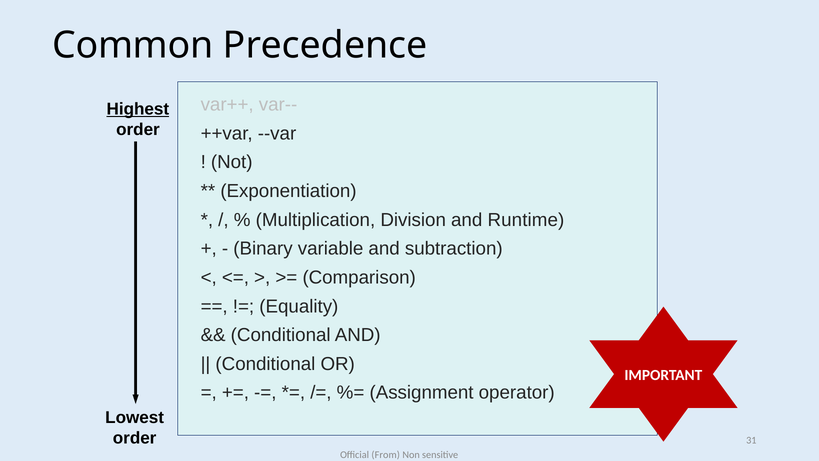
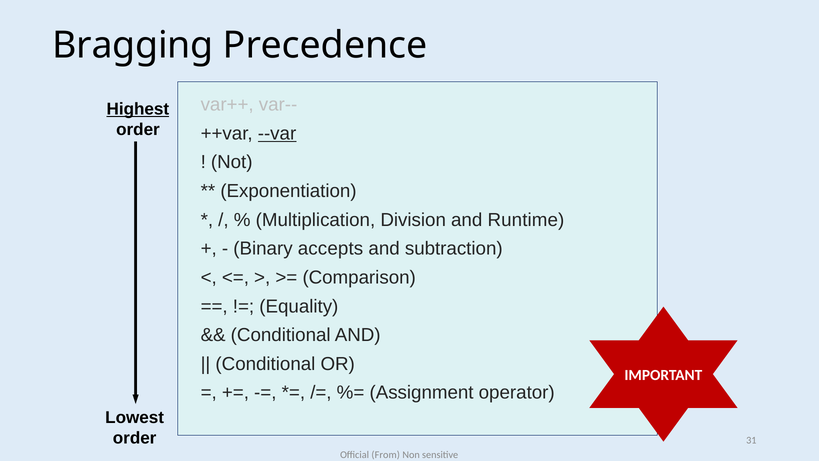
Common: Common -> Bragging (133, 45)
--var underline: none -> present (277, 133)
variable: variable -> accepts (331, 249)
